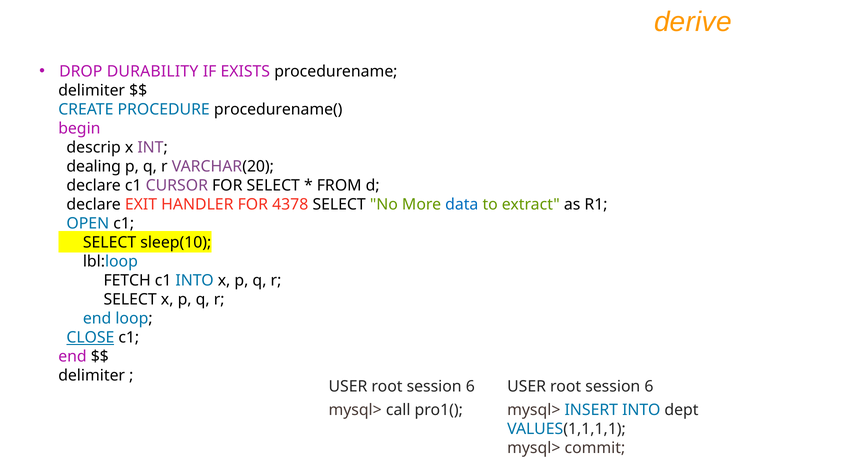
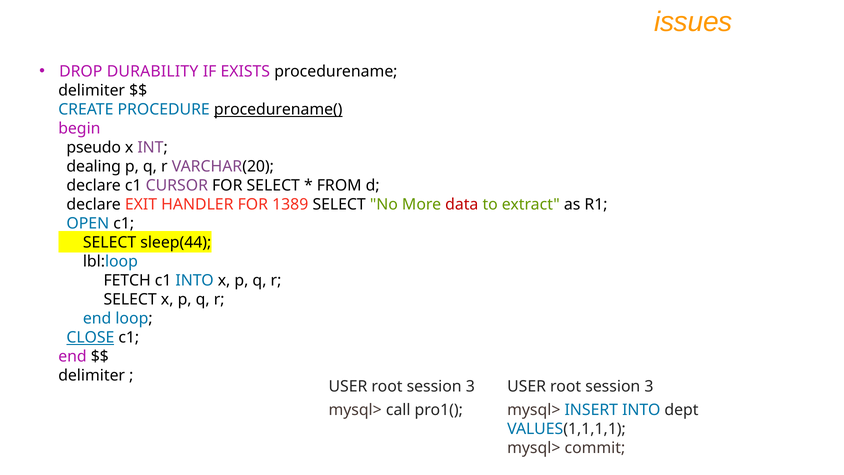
derive: derive -> issues (693, 22)
procedurename( underline: none -> present (278, 109)
descrip: descrip -> pseudo (94, 147)
4378: 4378 -> 1389 (290, 204)
data colour: blue -> red (462, 204)
sleep(10: sleep(10 -> sleep(44 (176, 242)
6: 6 -> 3 (470, 387)
6: 6 -> 3 (649, 387)
